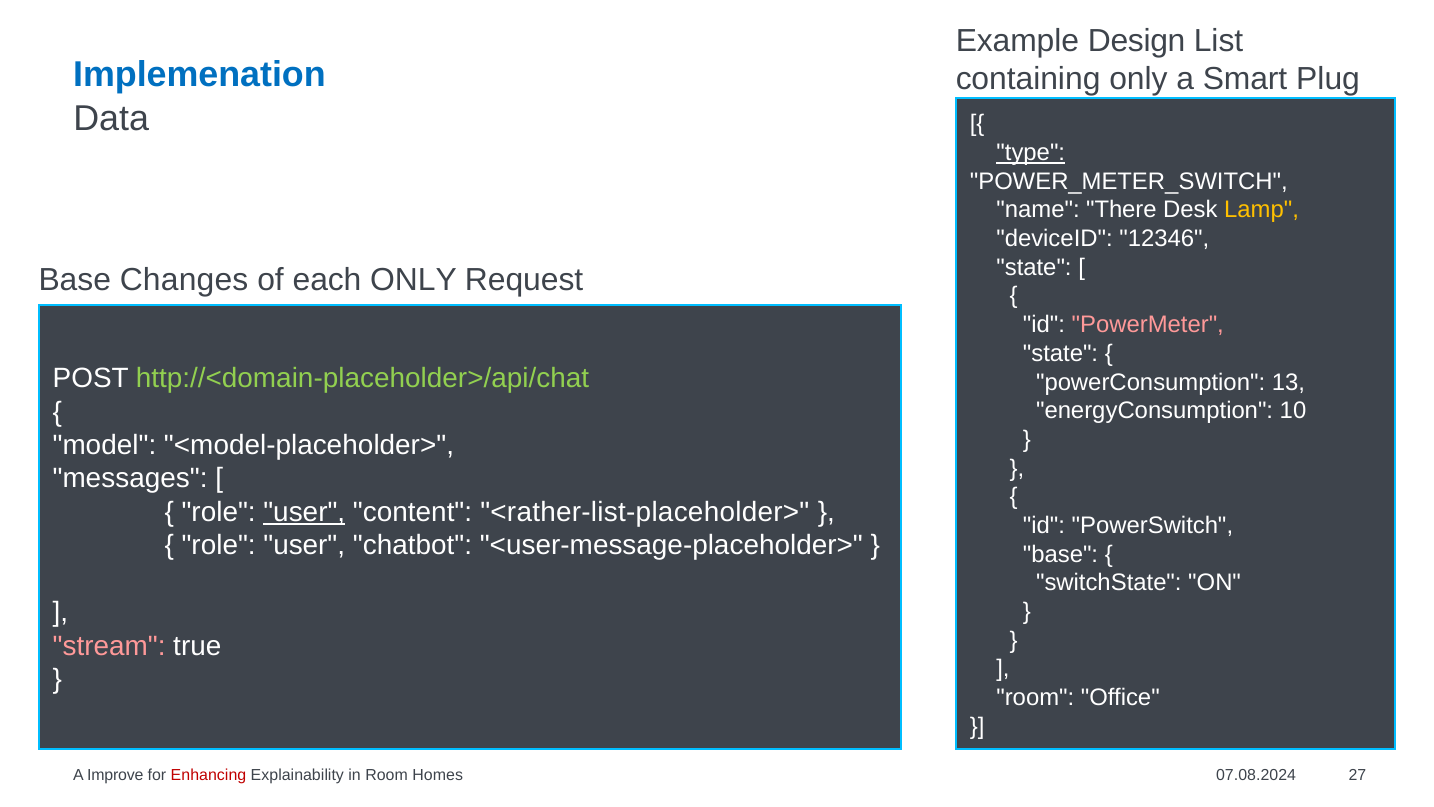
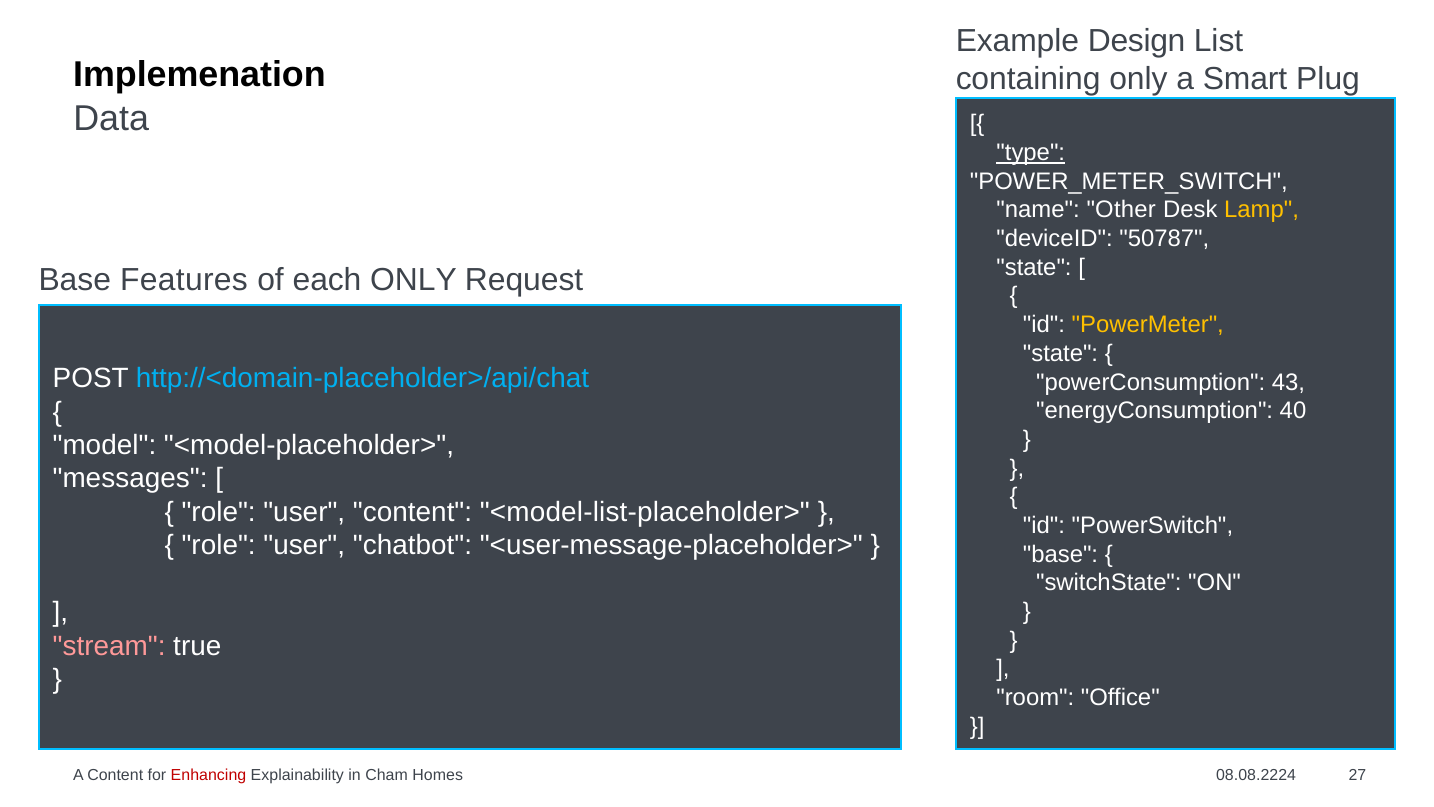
Implemenation colour: blue -> black (199, 75)
There: There -> Other (1121, 210)
12346: 12346 -> 50787 (1164, 239)
Changes: Changes -> Features (184, 280)
PowerMeter colour: pink -> yellow (1148, 325)
http://<domain-placeholder>/api/chat colour: light green -> light blue (362, 378)
13: 13 -> 43 (1288, 382)
10: 10 -> 40 (1293, 411)
user underline: present -> none (304, 512)
<rather-list-placeholder>: <rather-list-placeholder> -> <model-list-placeholder> (645, 512)
A Improve: Improve -> Content (115, 775)
in Room: Room -> Cham (387, 775)
07.08.2024: 07.08.2024 -> 08.08.2224 (1256, 775)
